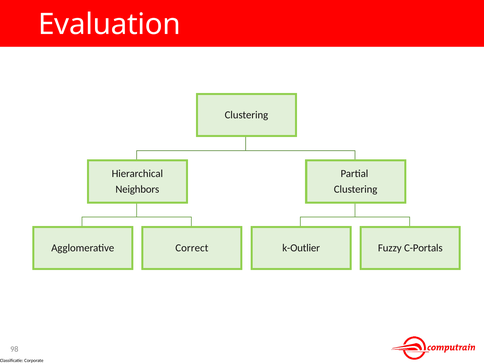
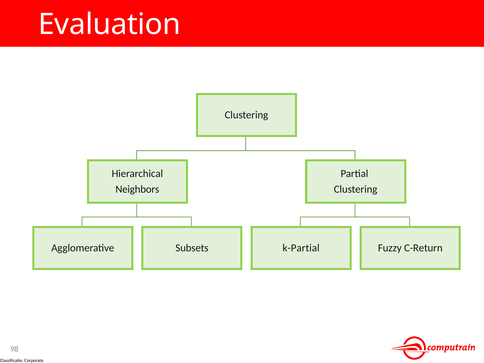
Correct: Correct -> Subsets (192, 248)
k-Outlier: k-Outlier -> k-Partial (301, 248)
C-Portals: C-Portals -> C-Return (423, 248)
